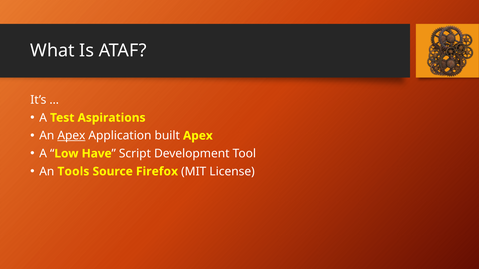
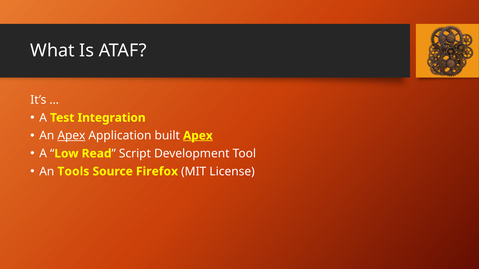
Aspirations: Aspirations -> Integration (112, 118)
Apex underline: none -> present (198, 136)
Have: Have -> Read (97, 154)
